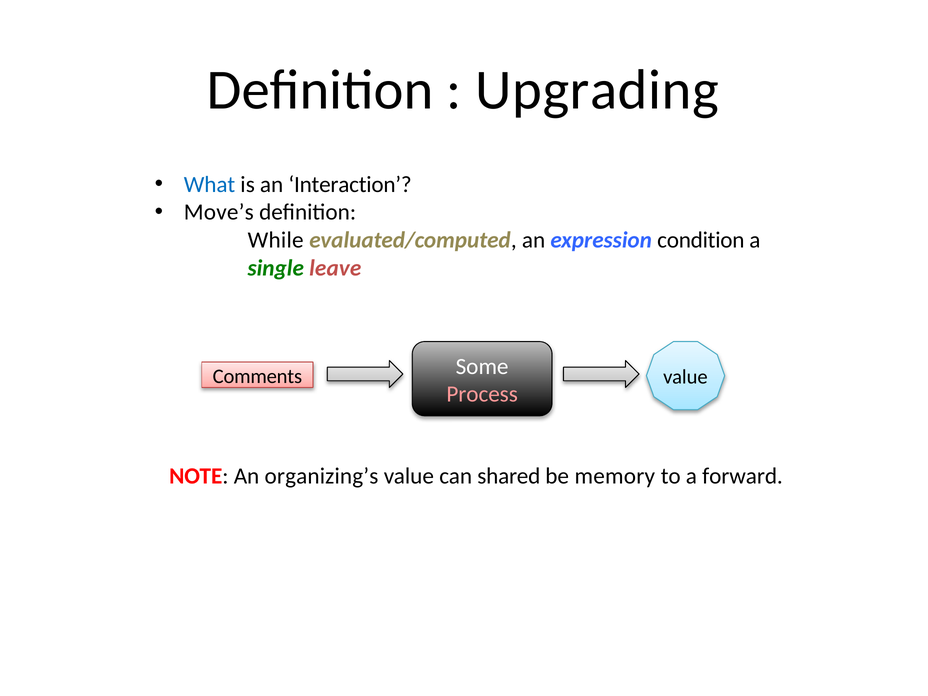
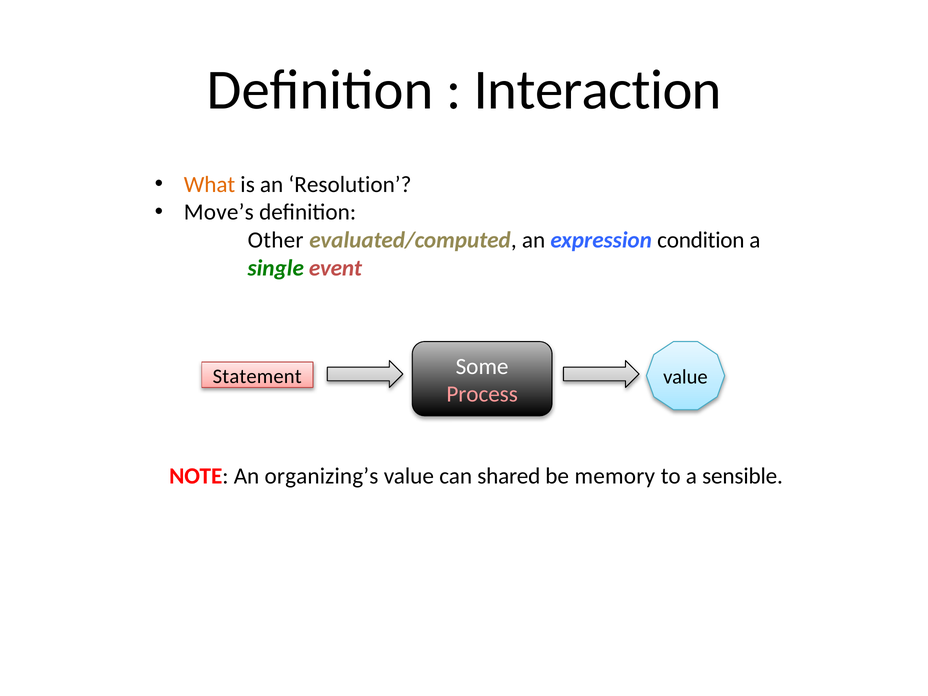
Upgrading: Upgrading -> Interaction (598, 90)
What colour: blue -> orange (209, 184)
Interaction: Interaction -> Resolution (350, 184)
While: While -> Other (276, 240)
leave: leave -> event (335, 268)
Comments: Comments -> Statement (257, 376)
forward: forward -> sensible (743, 476)
